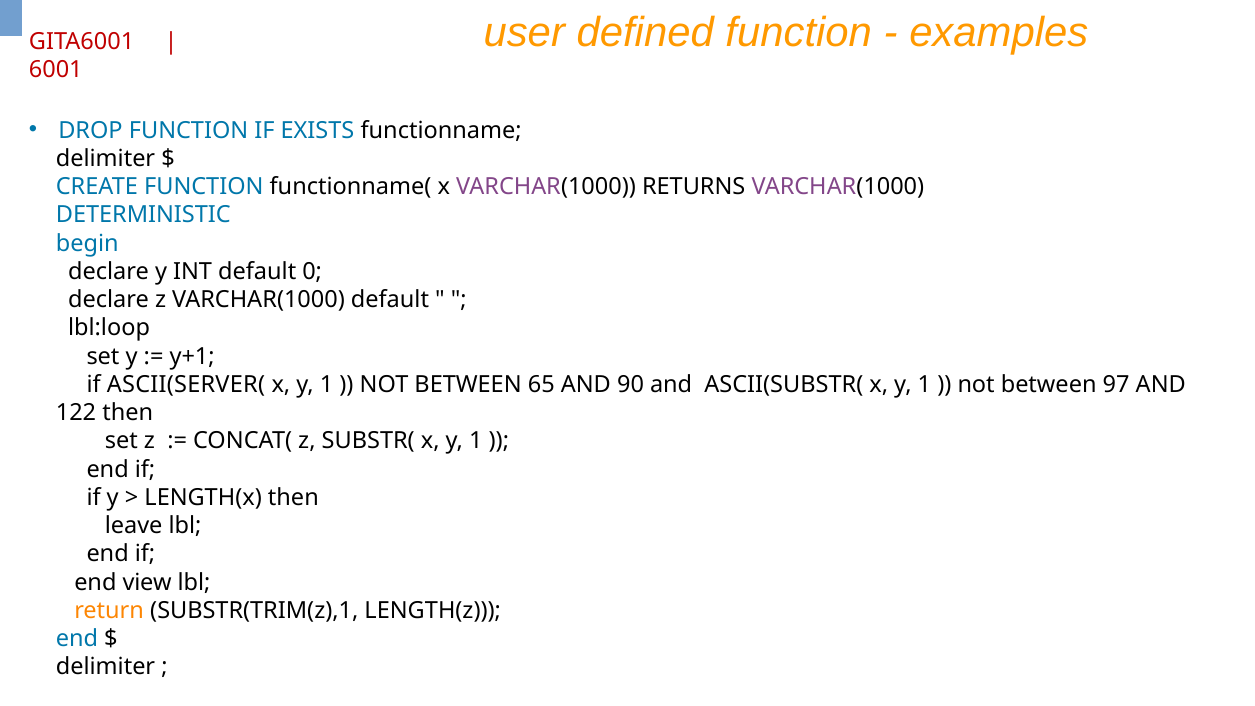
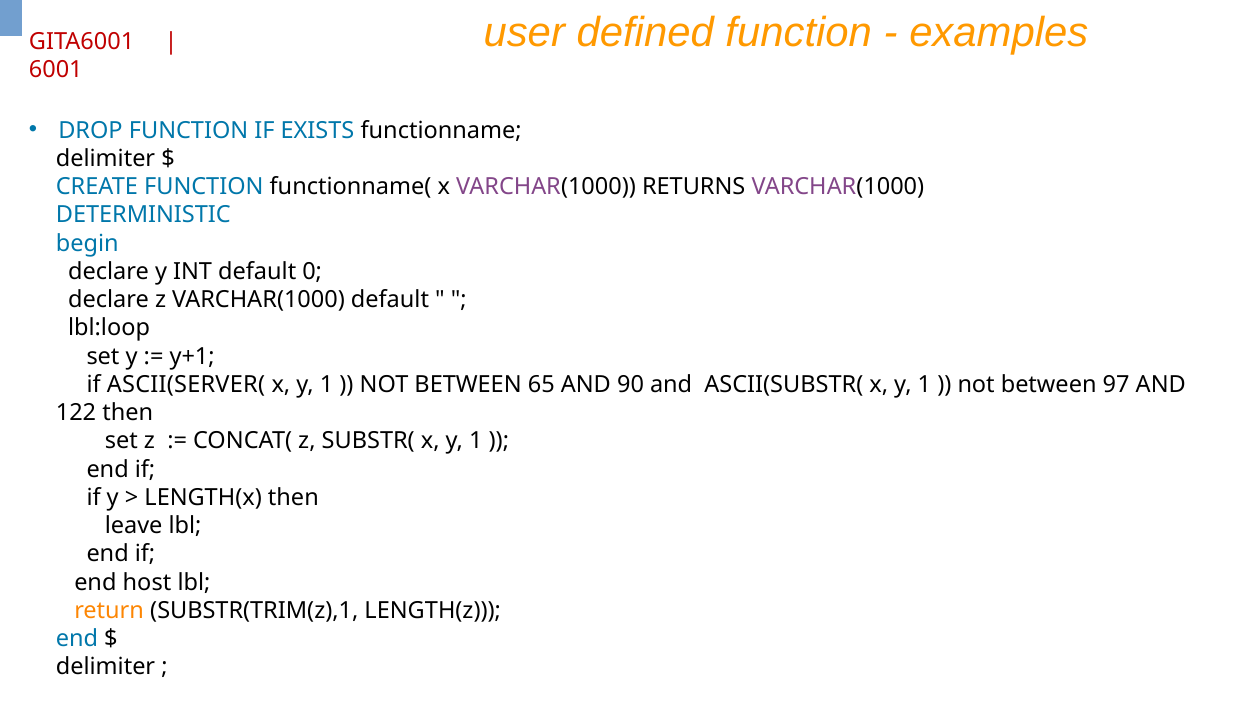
view: view -> host (147, 582)
